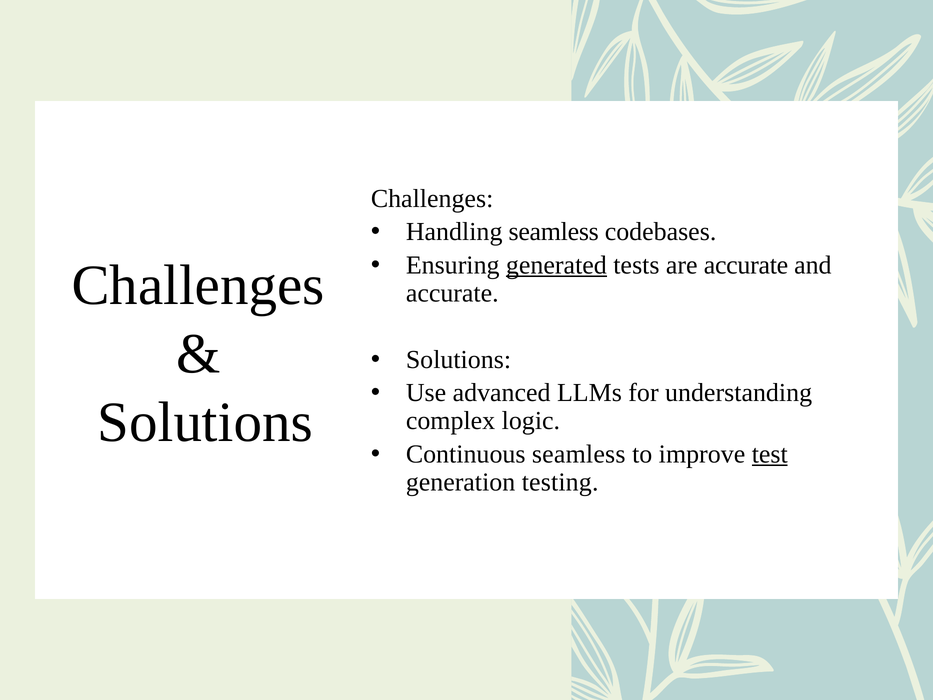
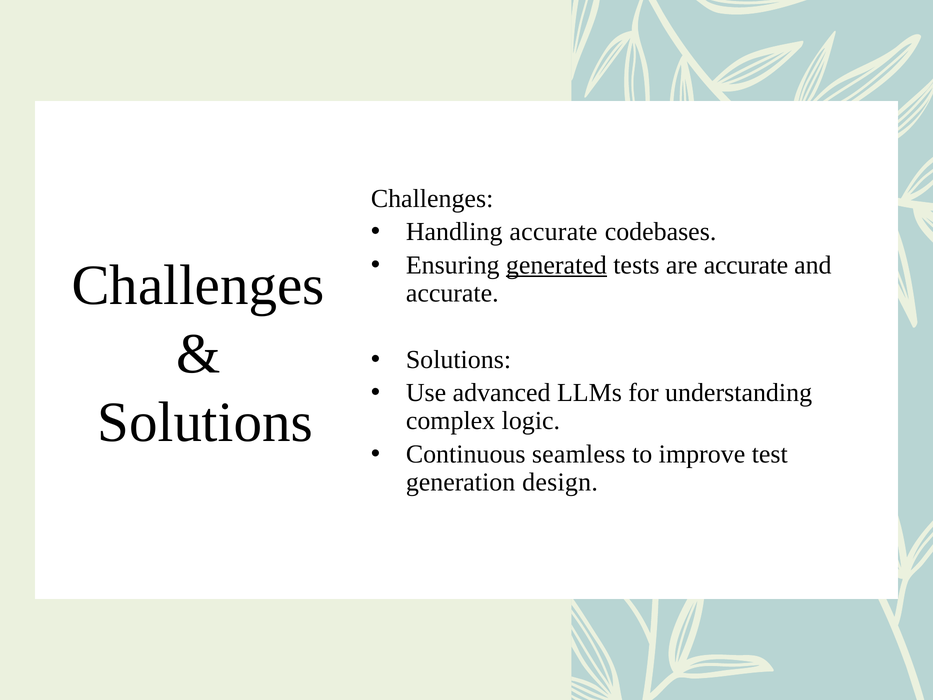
Handling seamless: seamless -> accurate (553, 232)
test underline: present -> none (770, 454)
testing: testing -> design (560, 482)
